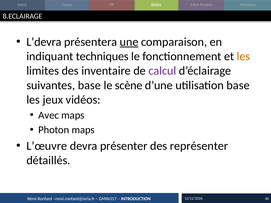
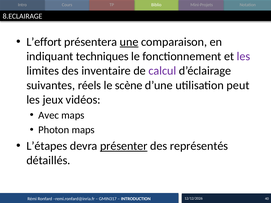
L’devra: L’devra -> L’effort (44, 42)
les colour: orange -> purple (243, 56)
suivantes base: base -> réels (89, 85)
utilisation base: base -> peut (238, 85)
L’œuvre: L’œuvre -> L’étapes (47, 146)
présenter underline: none -> present (124, 146)
représenter: représenter -> représentés (199, 146)
